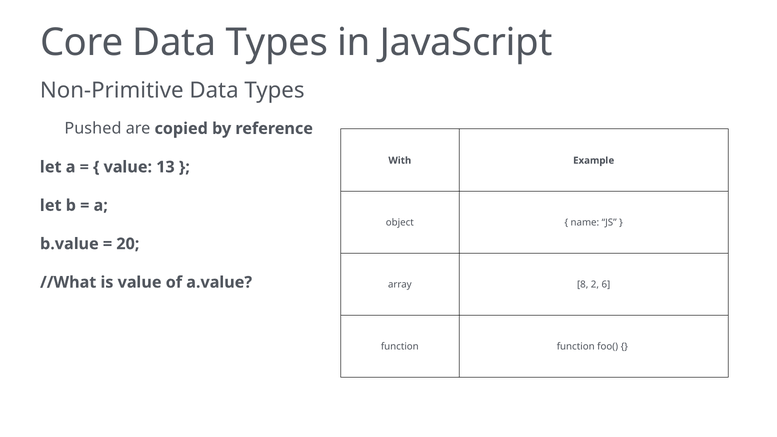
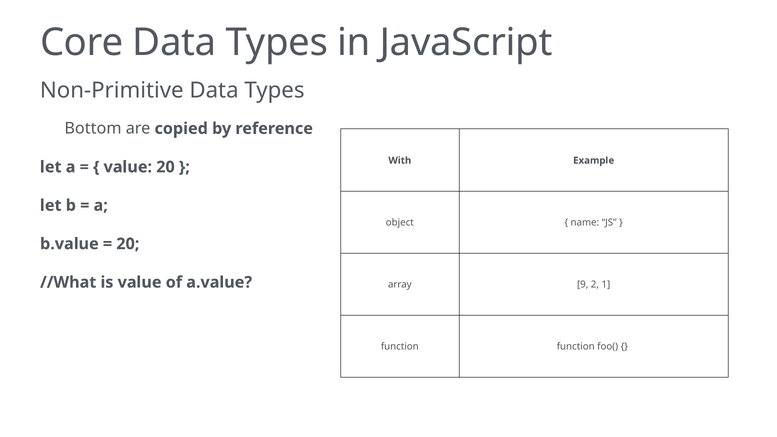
Pushed: Pushed -> Bottom (93, 129)
value 13: 13 -> 20 (165, 167)
8: 8 -> 9 (583, 285)
6: 6 -> 1 (606, 285)
